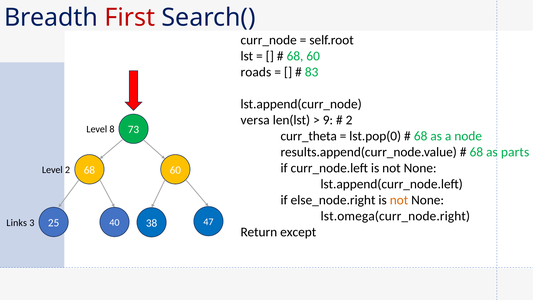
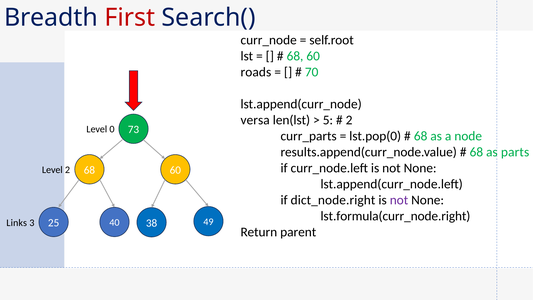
83: 83 -> 70 (312, 72)
9: 9 -> 5 (328, 120)
8: 8 -> 0 (112, 129)
curr_theta: curr_theta -> curr_parts (309, 136)
else_node.right: else_node.right -> dict_node.right (333, 200)
not colour: orange -> purple (399, 200)
lst.omega(curr_node.right: lst.omega(curr_node.right -> lst.formula(curr_node.right (395, 216)
47: 47 -> 49 (208, 222)
except: except -> parent (298, 232)
